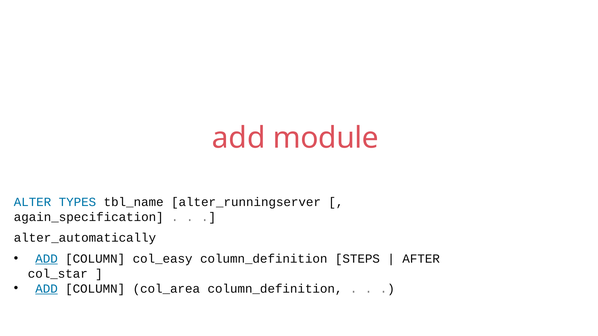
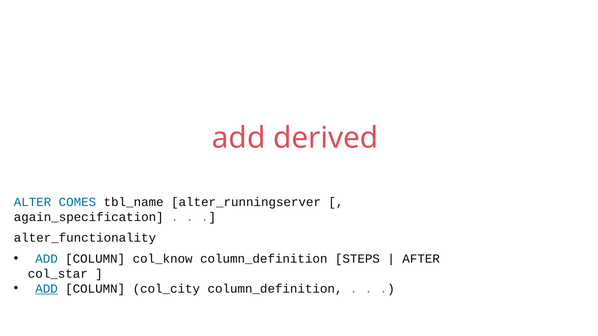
module: module -> derived (326, 138)
TYPES: TYPES -> COMES (77, 202)
alter_automatically: alter_automatically -> alter_functionality (85, 238)
ADD underline: present -> none (47, 259)
col_easy: col_easy -> col_know (163, 259)
col_area: col_area -> col_city (166, 289)
